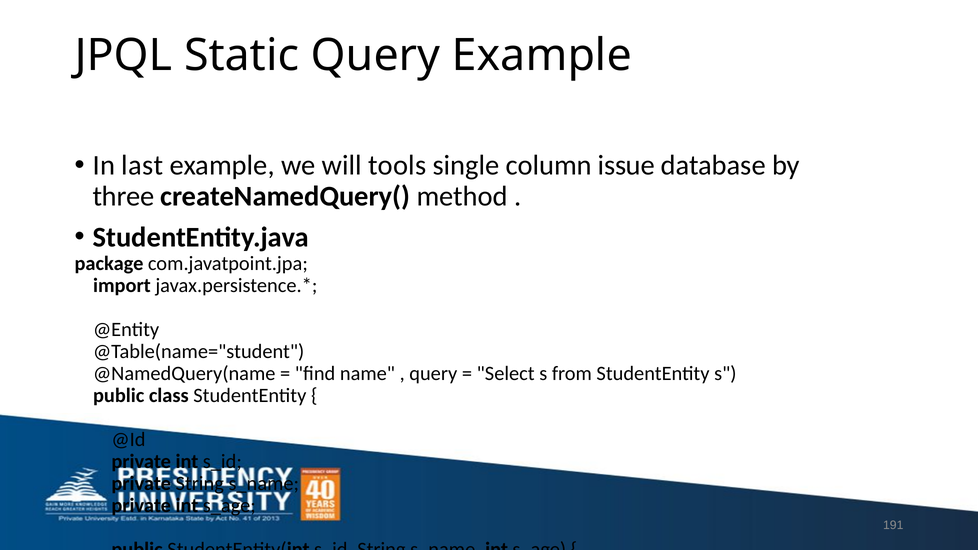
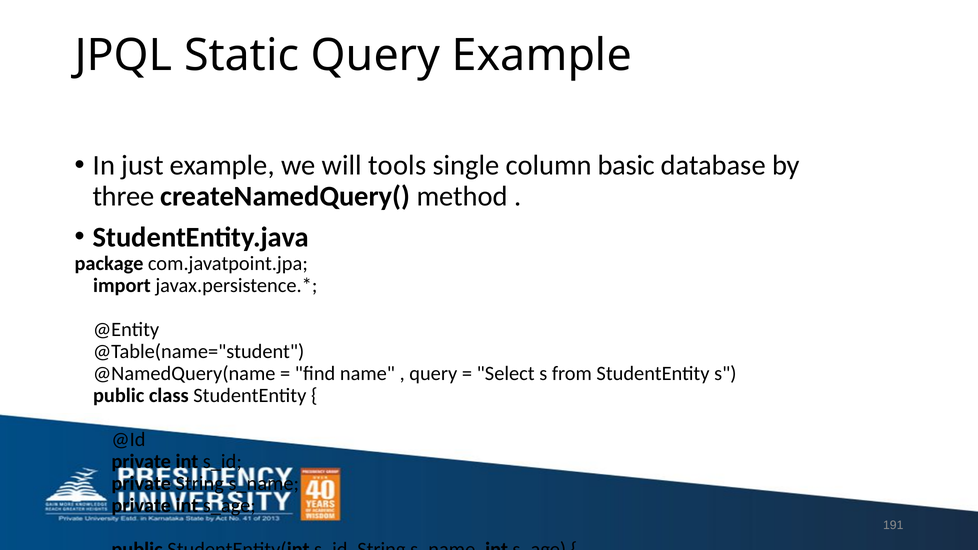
last: last -> just (142, 165)
issue: issue -> basic (626, 165)
